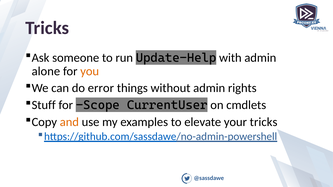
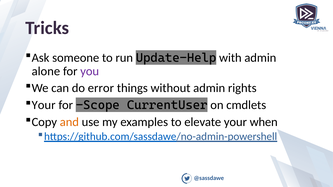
you colour: orange -> purple (90, 71)
Stuff: Stuff -> Your (44, 105)
your tricks: tricks -> when (264, 122)
